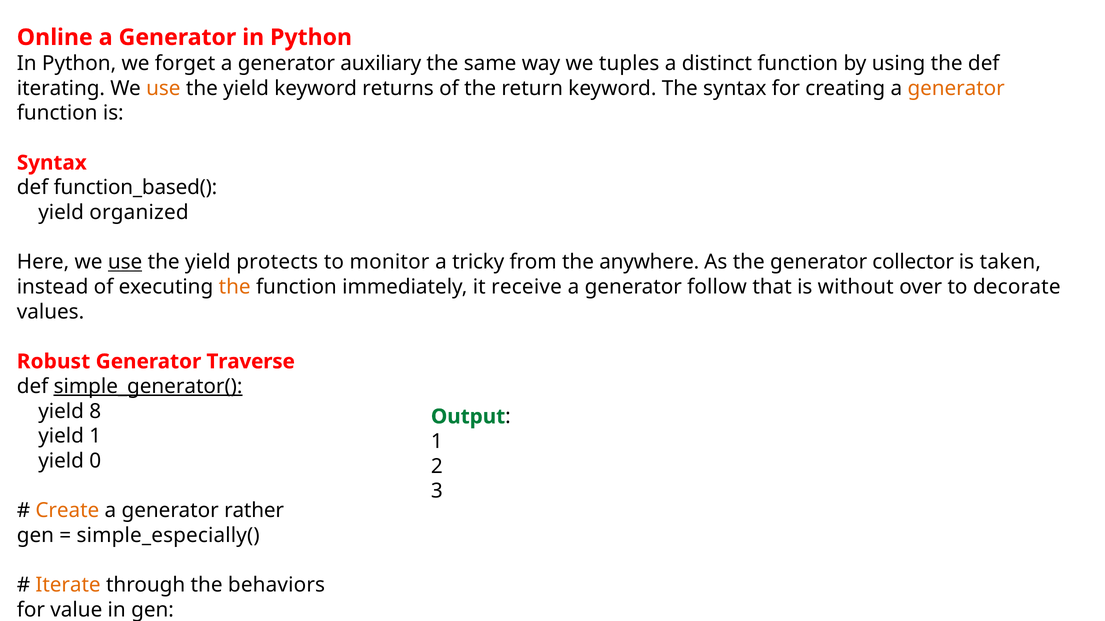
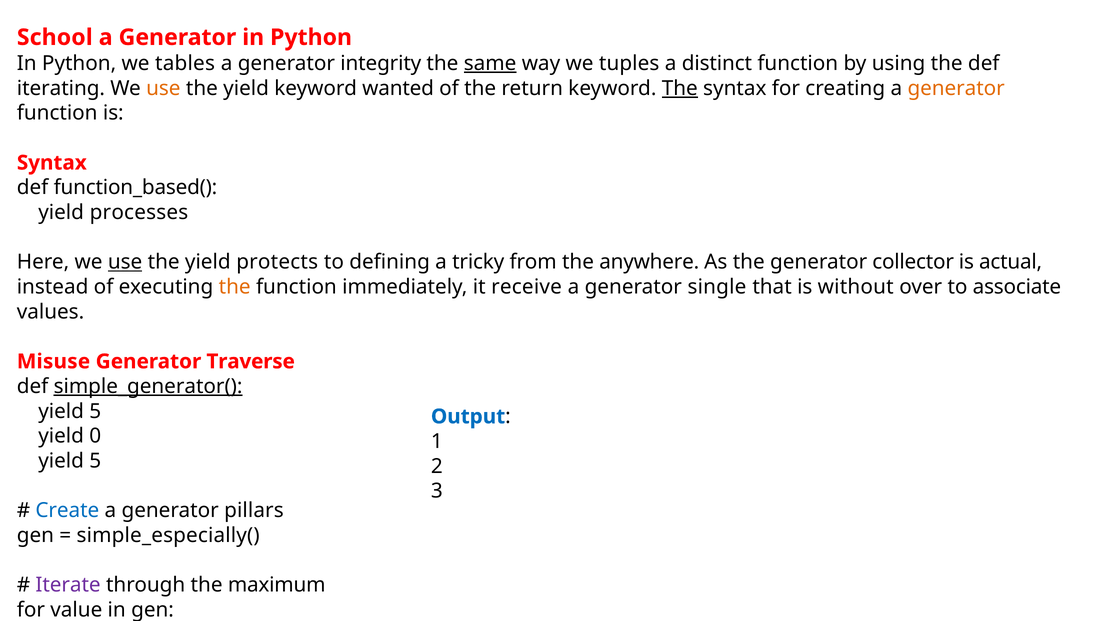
Online: Online -> School (55, 37)
forget: forget -> tables (185, 63)
auxiliary: auxiliary -> integrity (381, 63)
same underline: none -> present (490, 63)
returns: returns -> wanted (398, 88)
The underline: none -> present (680, 88)
organized: organized -> processes (139, 213)
monitor: monitor -> defining (390, 262)
taken: taken -> actual (1011, 262)
follow: follow -> single (717, 287)
decorate: decorate -> associate (1017, 287)
Robust: Robust -> Misuse (54, 362)
8: 8 -> 5 (95, 412)
Output colour: green -> blue (468, 417)
yield 1: 1 -> 0 (95, 436)
0: 0 -> 5 (95, 461)
Create colour: orange -> blue (67, 511)
rather: rather -> pillars (254, 511)
Iterate colour: orange -> purple (68, 586)
behaviors: behaviors -> maximum (277, 586)
